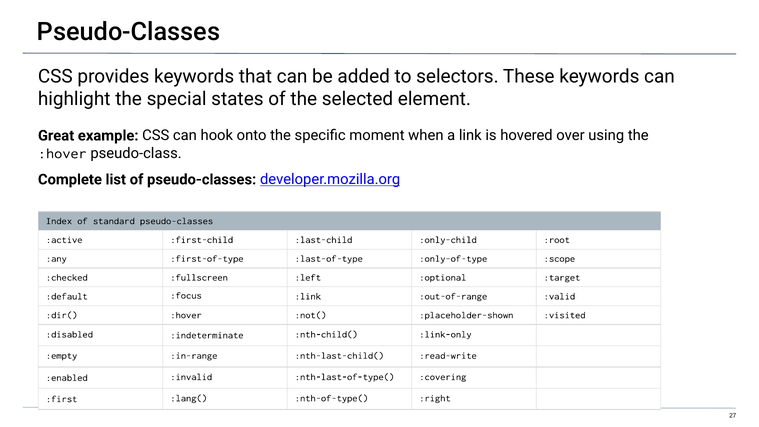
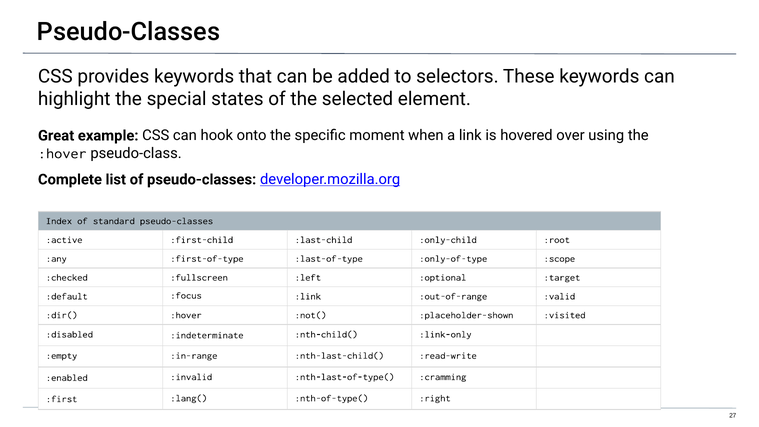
:covering: :covering -> :cramming (443, 377)
